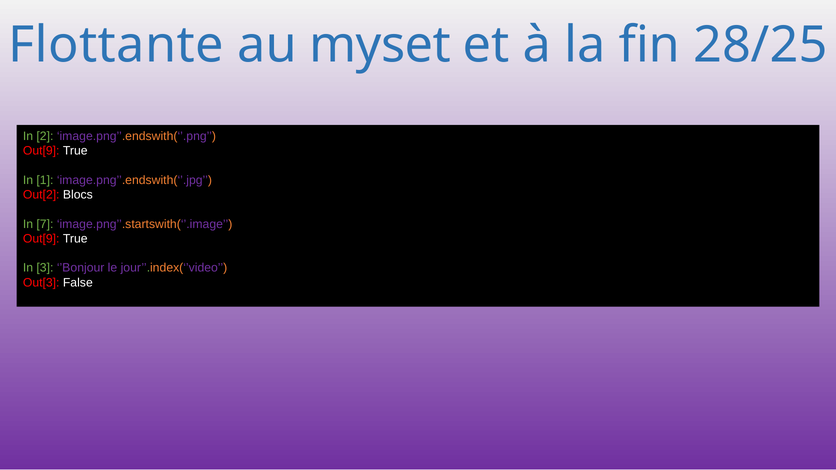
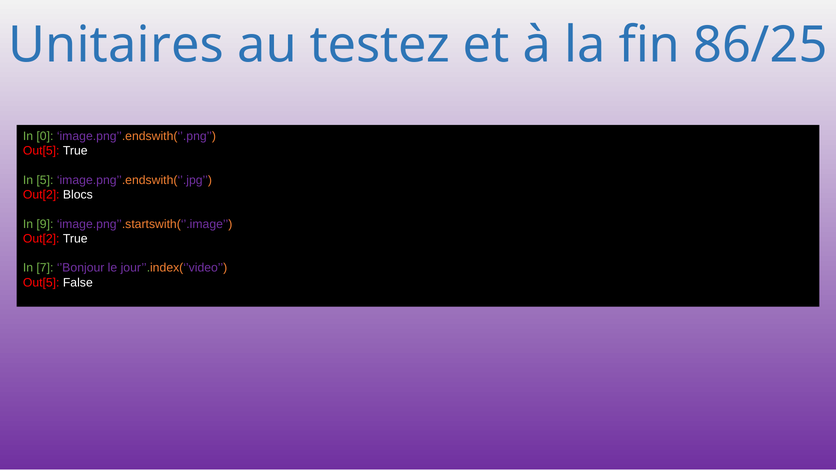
Flottante: Flottante -> Unitaires (116, 45)
myset: myset -> testez (380, 45)
28/25: 28/25 -> 86/25 (760, 45)
2: 2 -> 0 (45, 136)
Out[9: Out[9 -> Out[5 (41, 151)
1: 1 -> 5 (45, 180)
7: 7 -> 9 (45, 224)
Out[9: Out[9 -> Out[2 (41, 239)
3: 3 -> 7 (45, 268)
Out[3: Out[3 -> Out[5 (41, 283)
